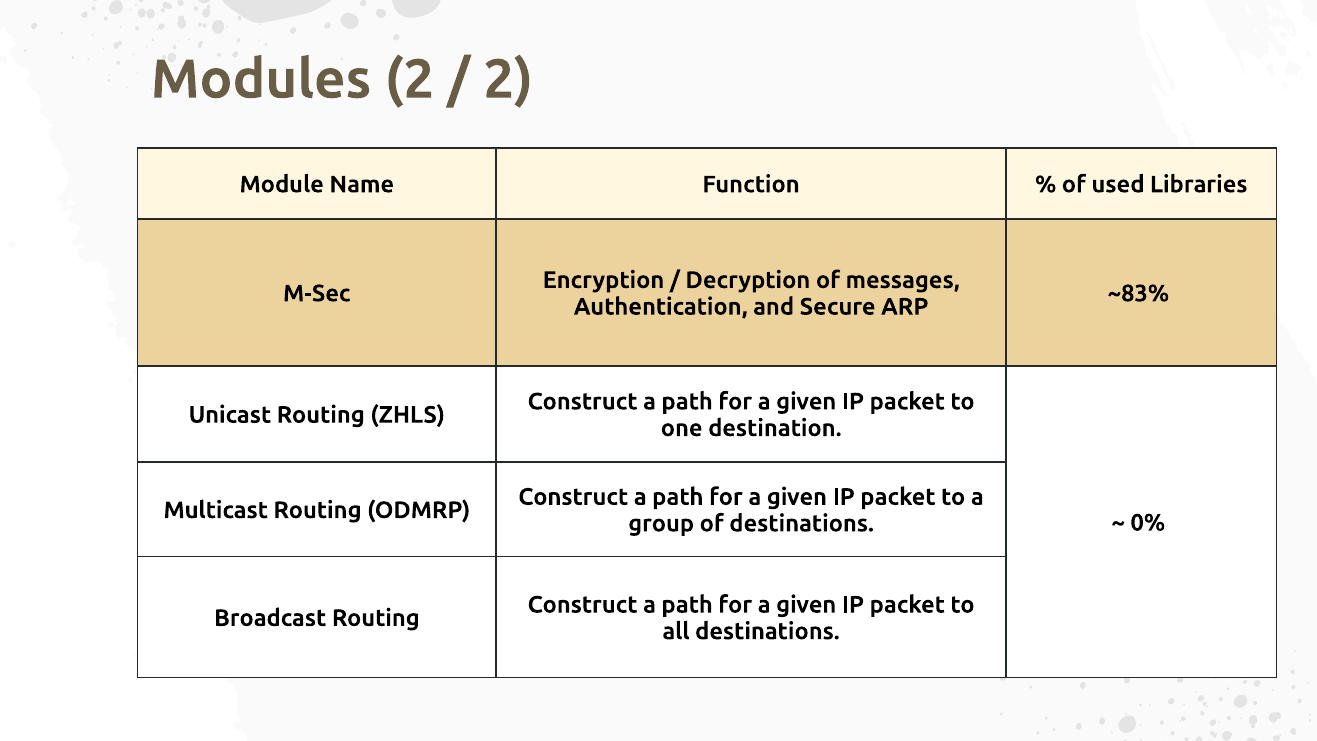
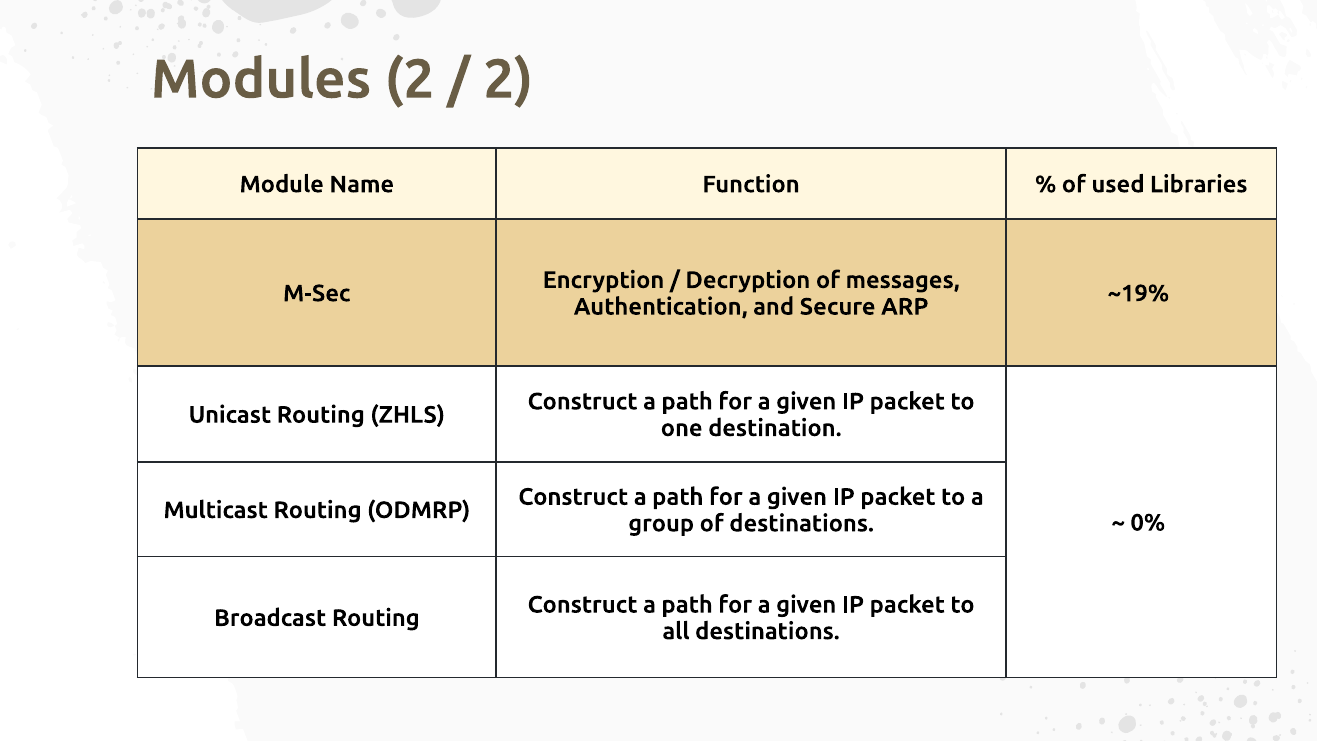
~83%: ~83% -> ~19% (1138, 293)
